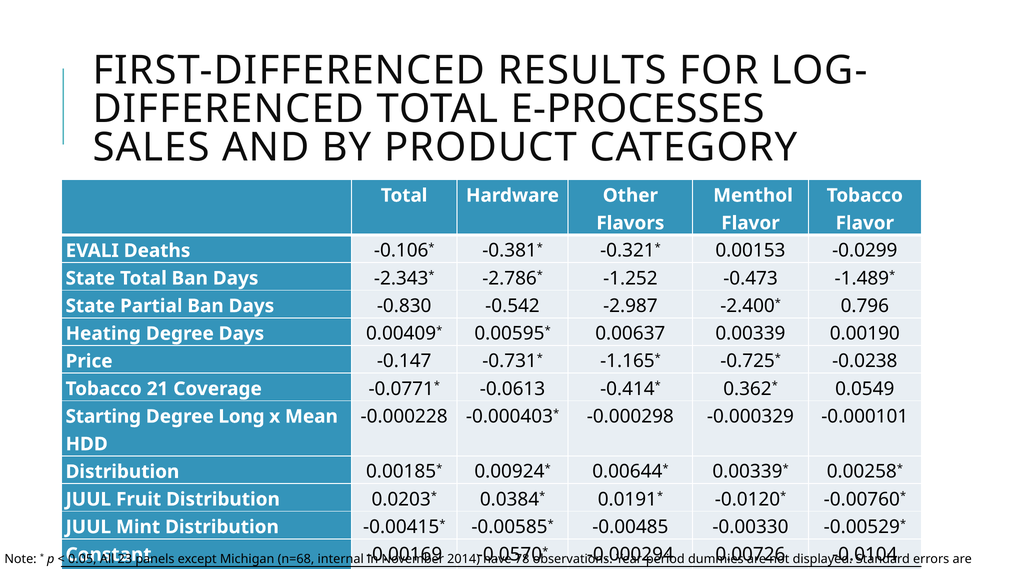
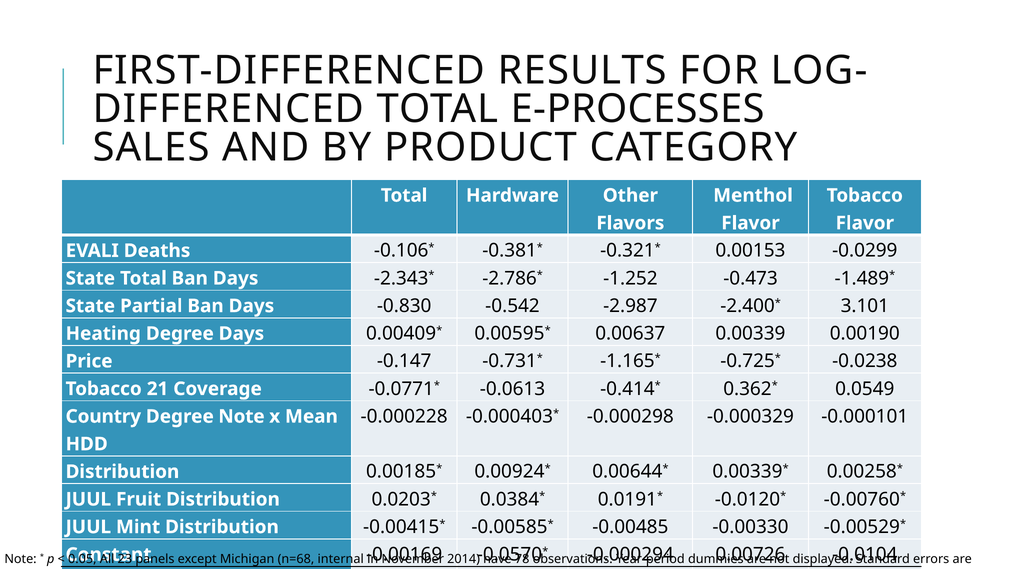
0.796: 0.796 -> 3.101 (865, 306)
Starting: Starting -> Country (103, 417)
Degree Long: Long -> Note (241, 417)
